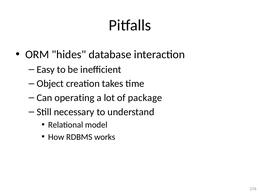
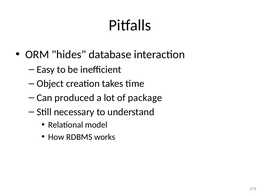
operating: operating -> produced (74, 98)
